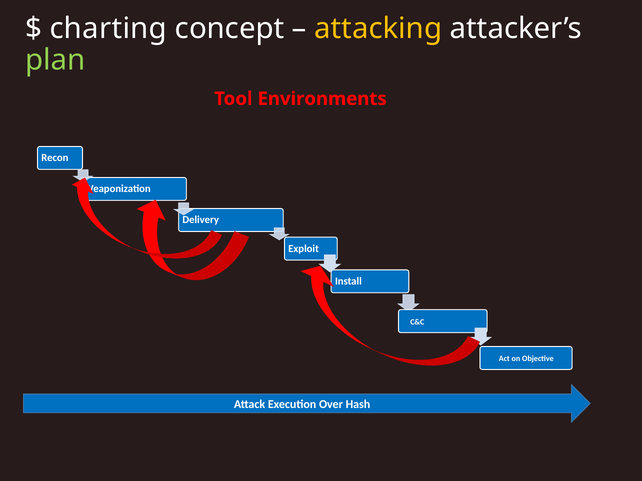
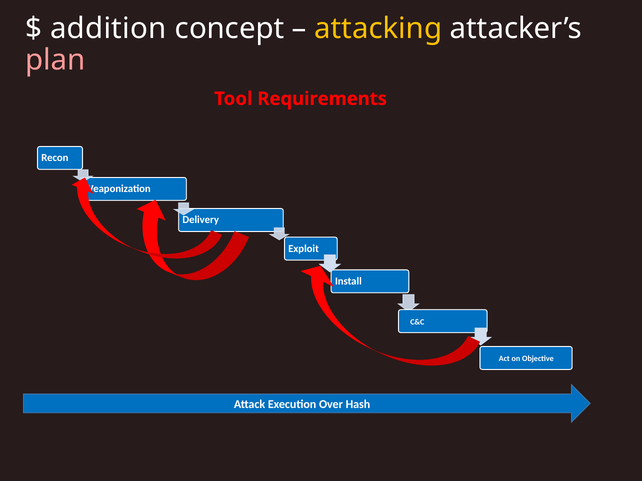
charting: charting -> addition (108, 28)
plan colour: light green -> pink (55, 60)
Environments: Environments -> Requirements (322, 99)
